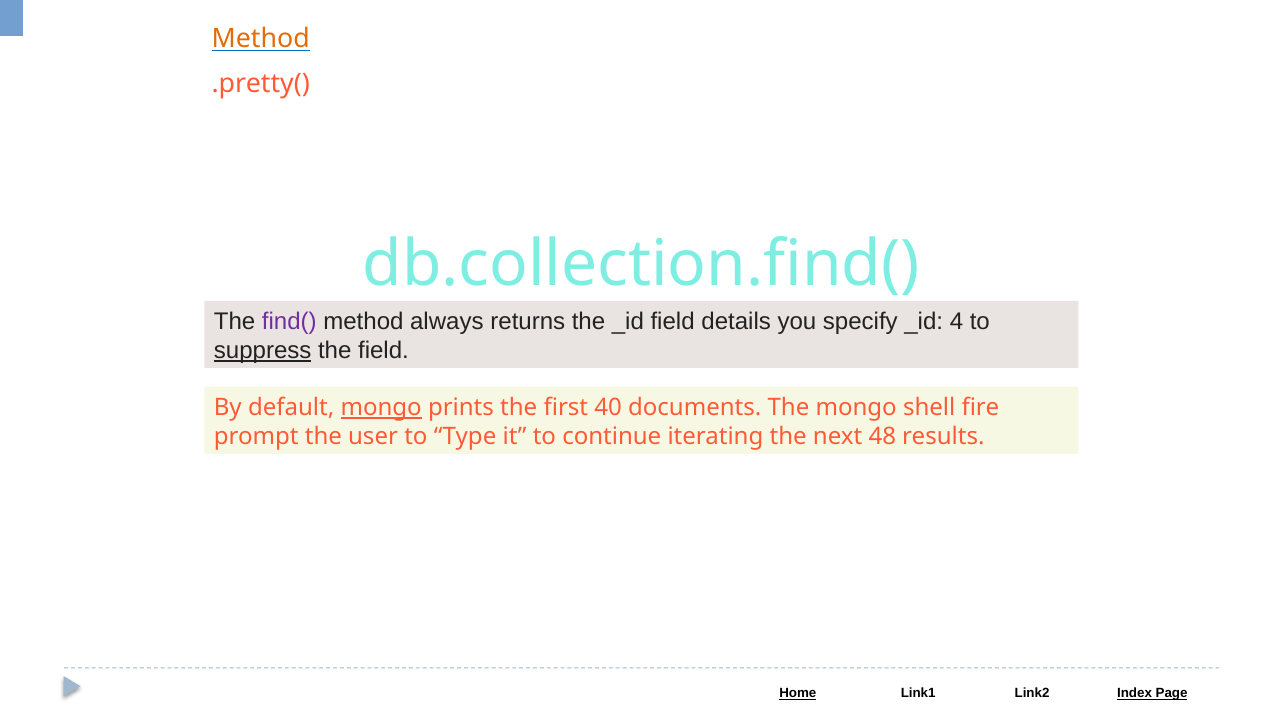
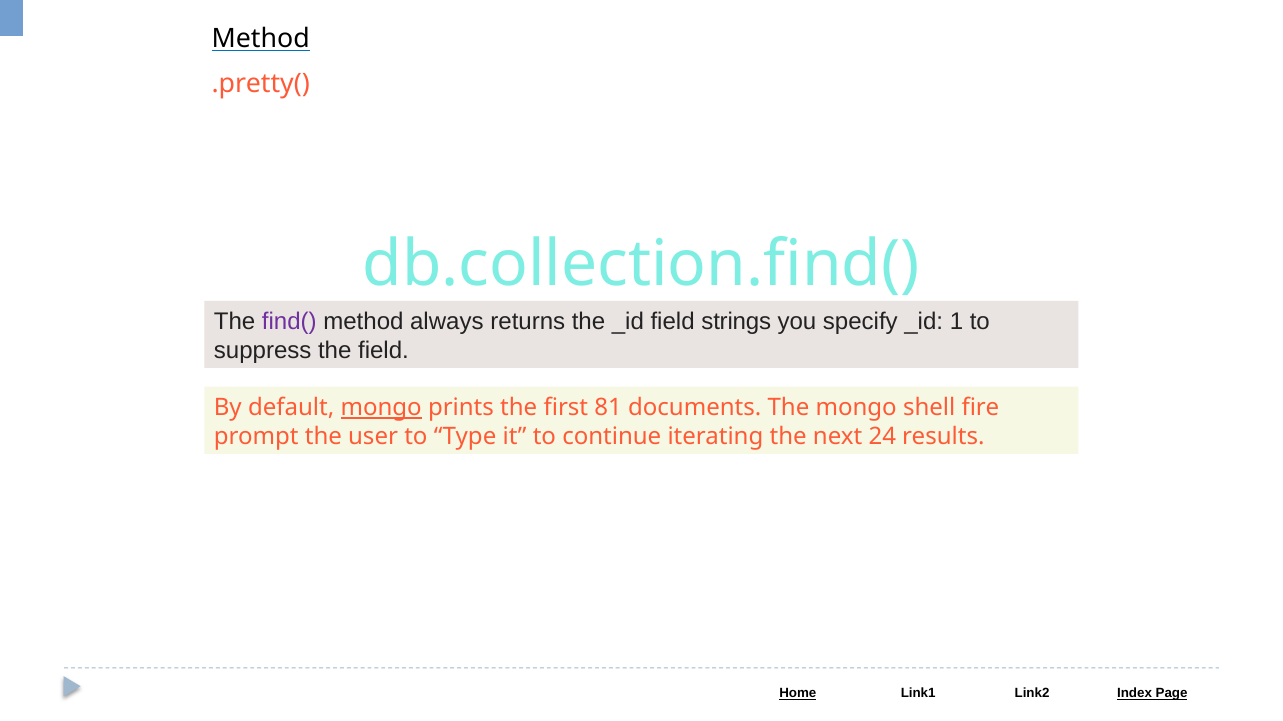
Method colour: orange -> black (261, 39)
details: details -> strings (736, 322)
4: 4 -> 1 (956, 322)
suppress underline: present -> none (263, 351)
40: 40 -> 81 (608, 408)
48: 48 -> 24 (882, 437)
